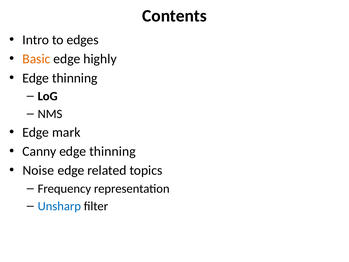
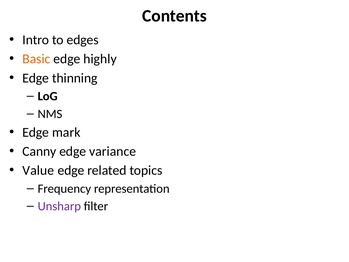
Canny edge thinning: thinning -> variance (113, 151)
Noise: Noise -> Value (38, 170)
Unsharp colour: blue -> purple (59, 206)
